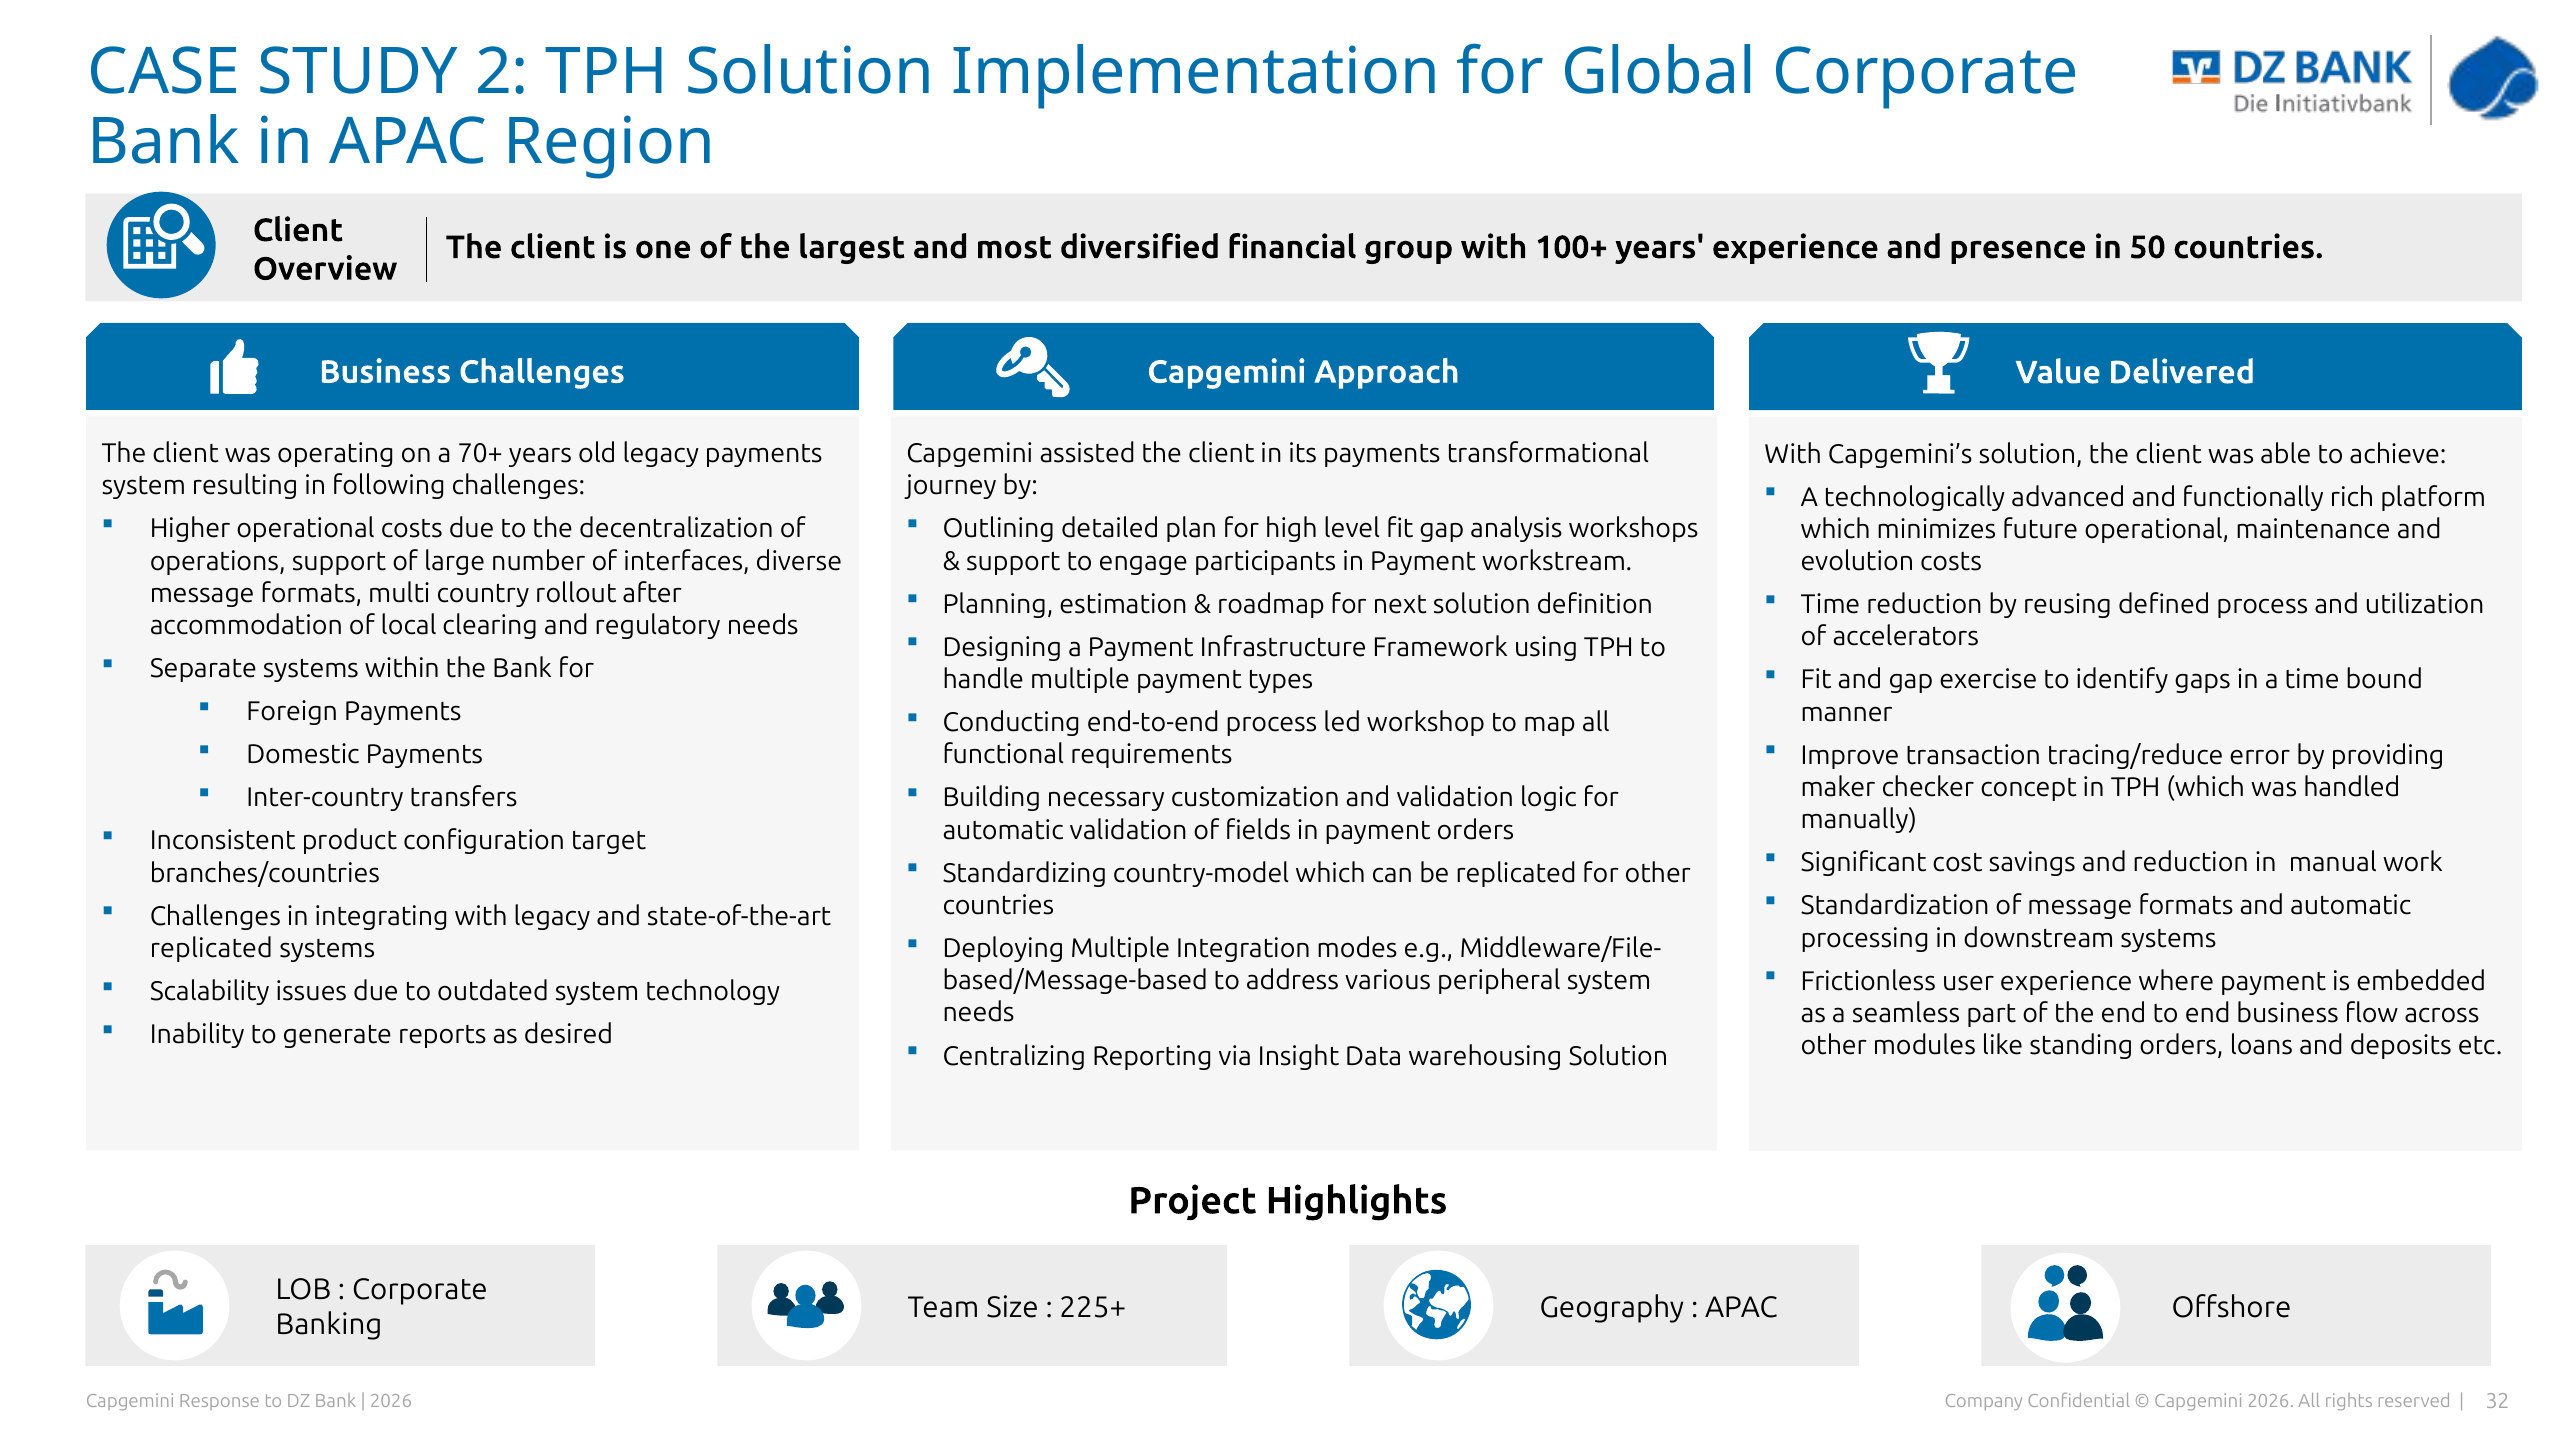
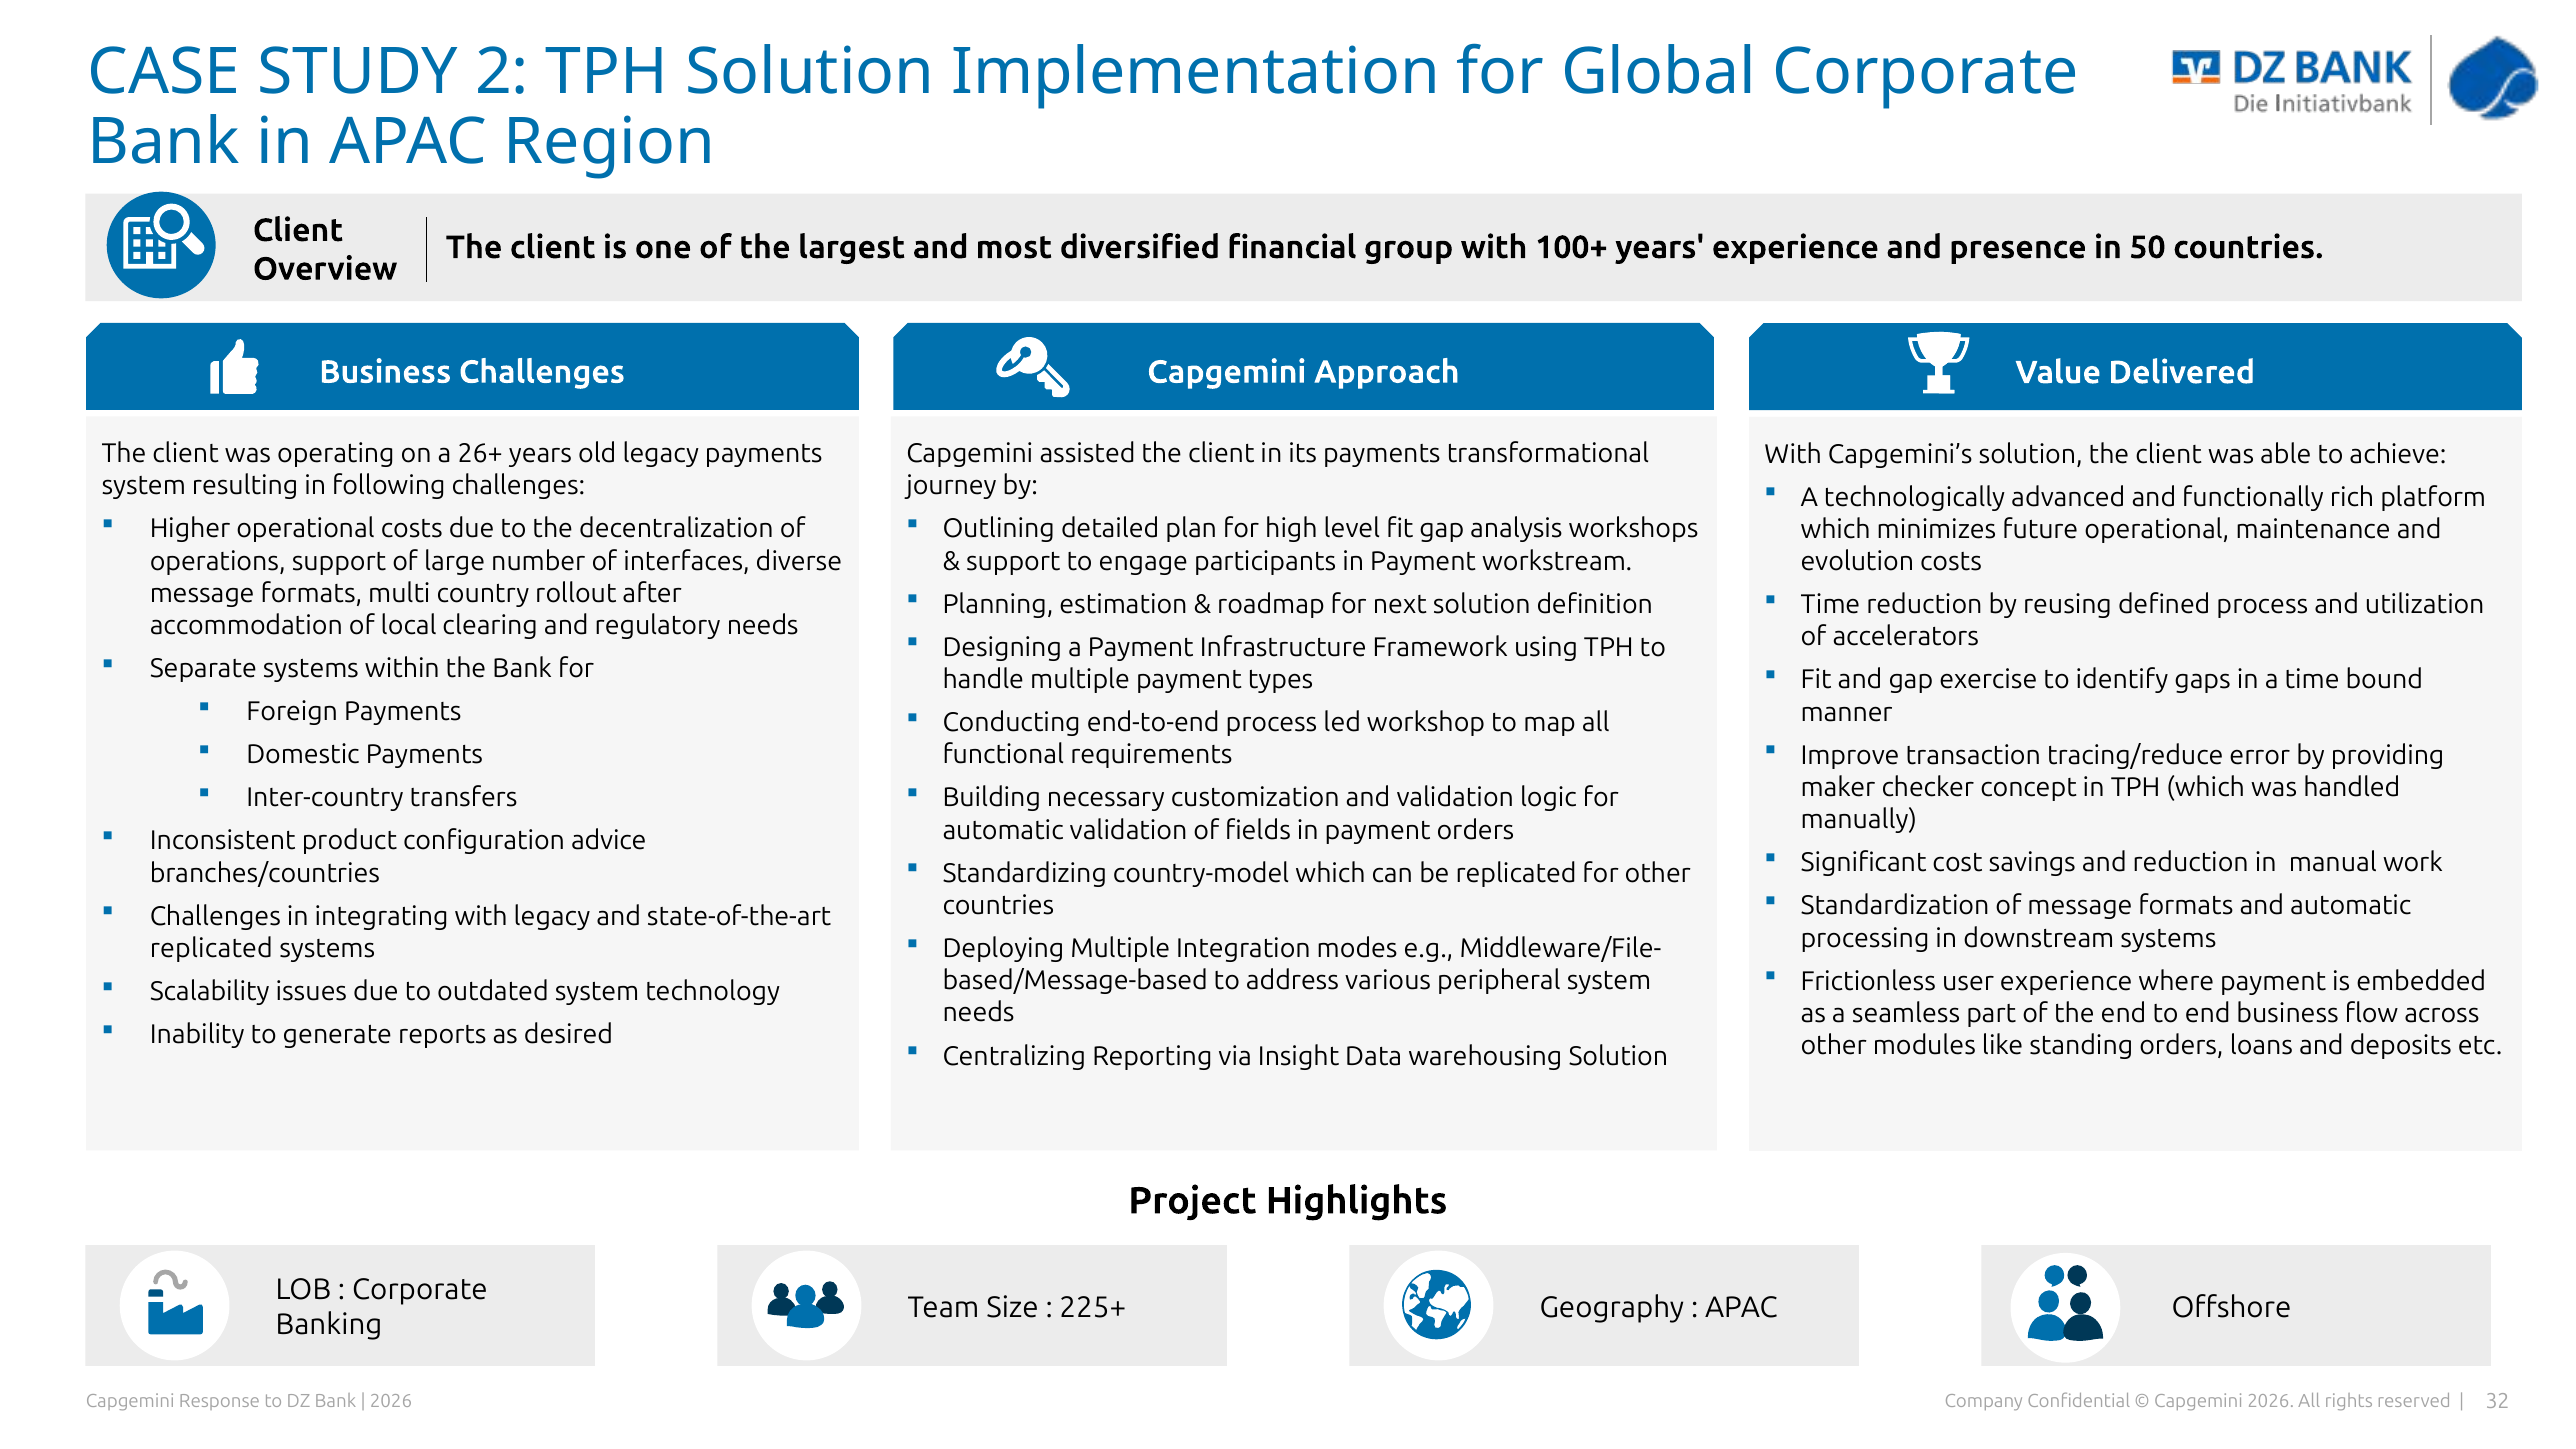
70+: 70+ -> 26+ (480, 454)
target: target -> advice (609, 841)
